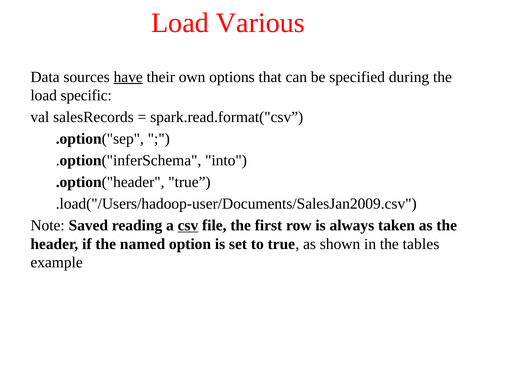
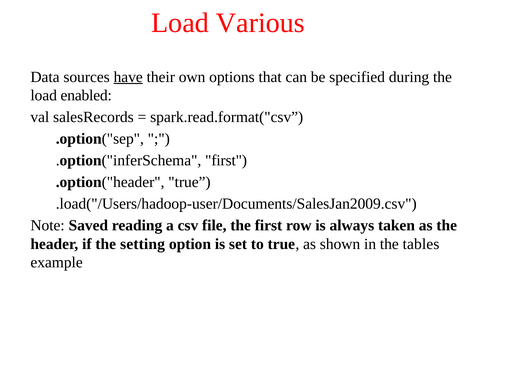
specific: specific -> enabled (86, 96)
.option("inferSchema into: into -> first (226, 161)
csv underline: present -> none (188, 225)
named: named -> setting (143, 244)
